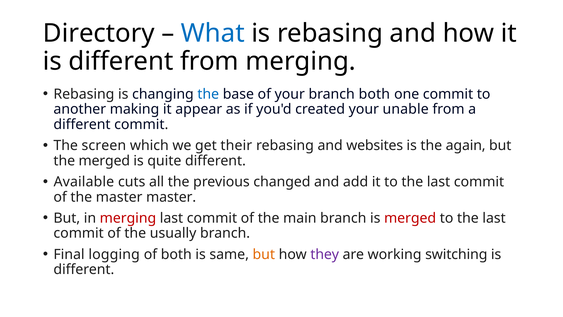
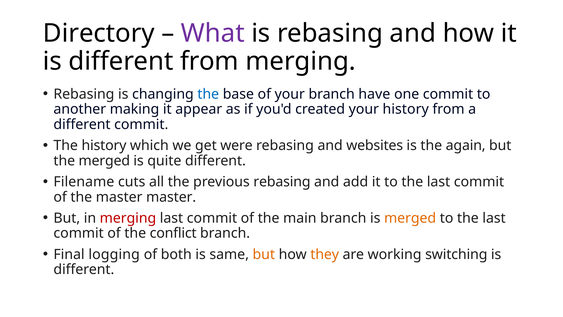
What colour: blue -> purple (213, 33)
branch both: both -> have (374, 94)
your unable: unable -> history (406, 109)
The screen: screen -> history (104, 145)
their: their -> were (236, 145)
Available: Available -> Filename (84, 182)
previous changed: changed -> rebasing (282, 182)
merged colour: red -> orange (410, 218)
usually: usually -> conflict (173, 233)
they colour: purple -> orange (325, 254)
